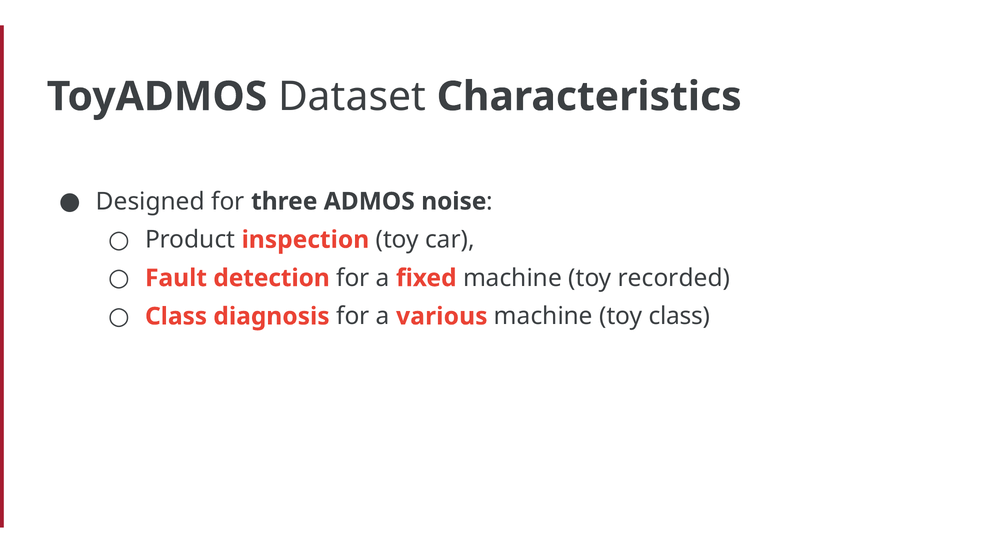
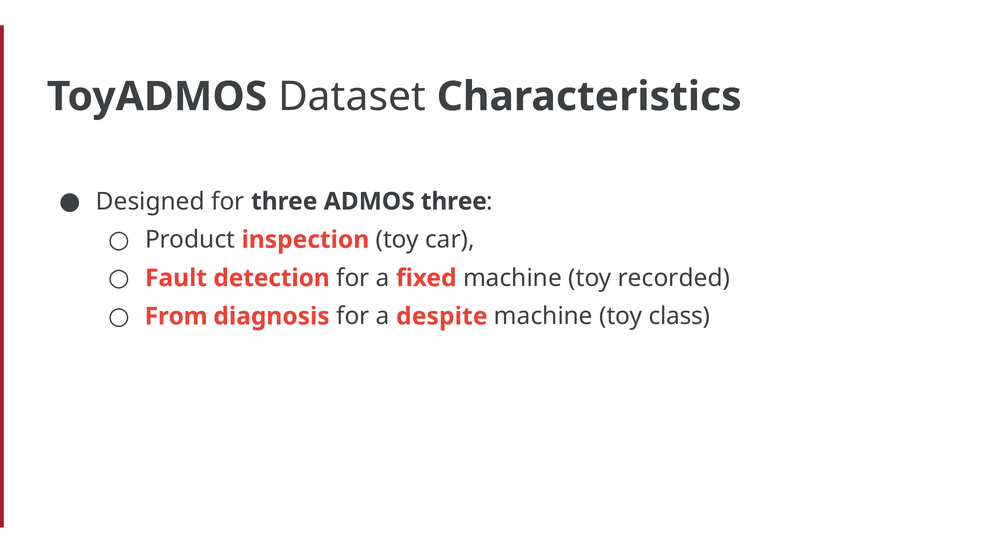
ADMOS noise: noise -> three (454, 201)
Class: Class -> From (176, 316)
various: various -> despite (442, 316)
